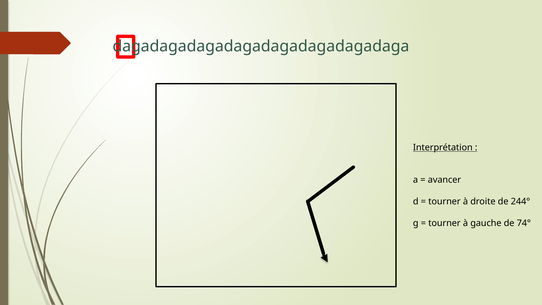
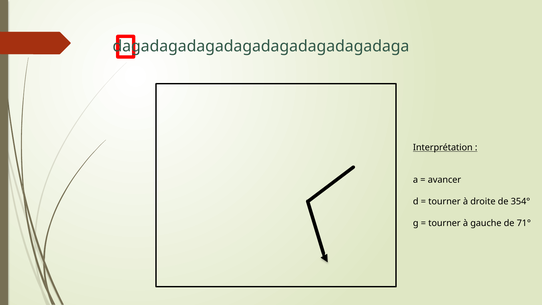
244°: 244° -> 354° (520, 201)
74°: 74° -> 71° (524, 223)
